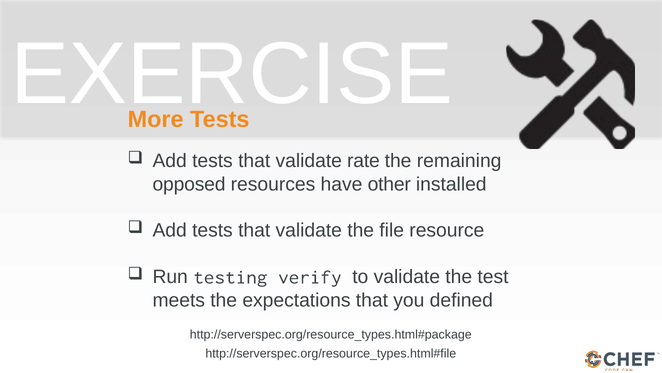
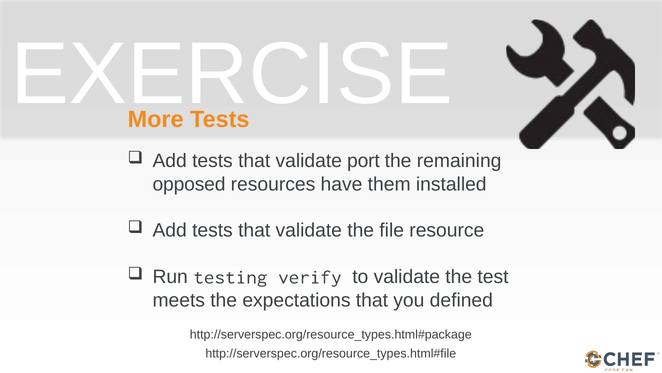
rate: rate -> port (363, 161)
other: other -> them (389, 184)
